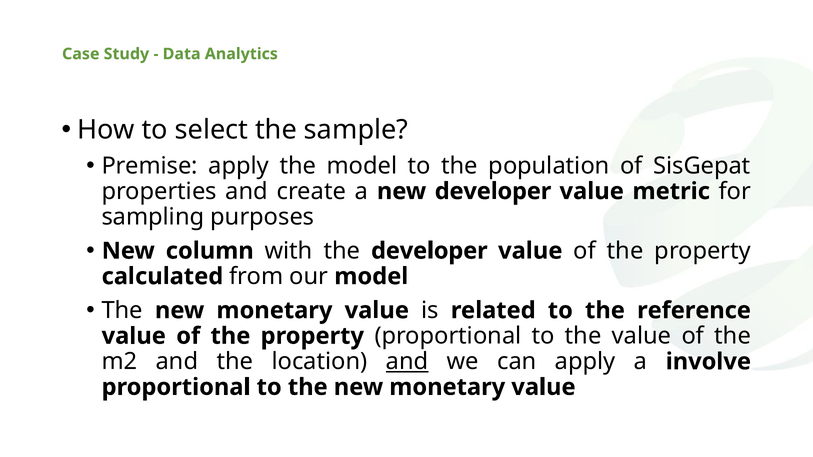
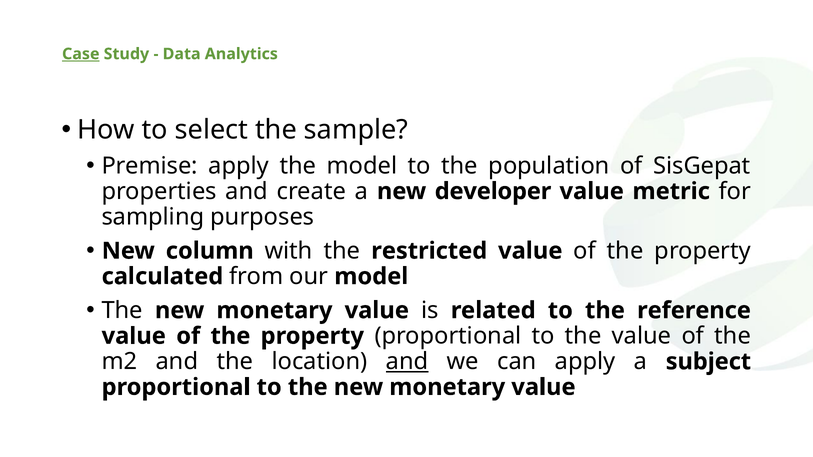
Case underline: none -> present (81, 54)
the developer: developer -> restricted (429, 251)
involve: involve -> subject (708, 362)
